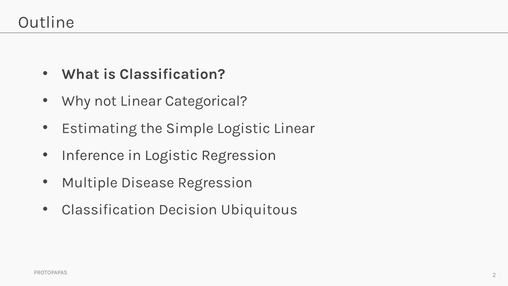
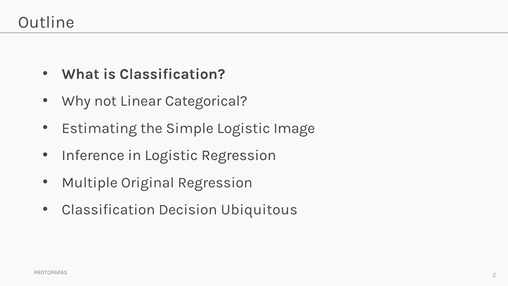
Logistic Linear: Linear -> Image (294, 128)
Disease: Disease -> Original (148, 182)
